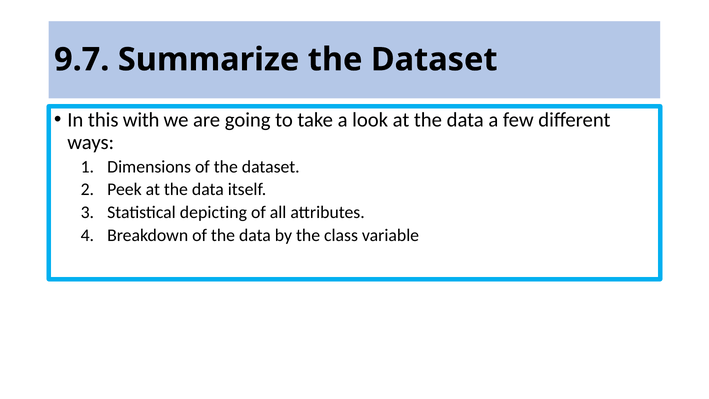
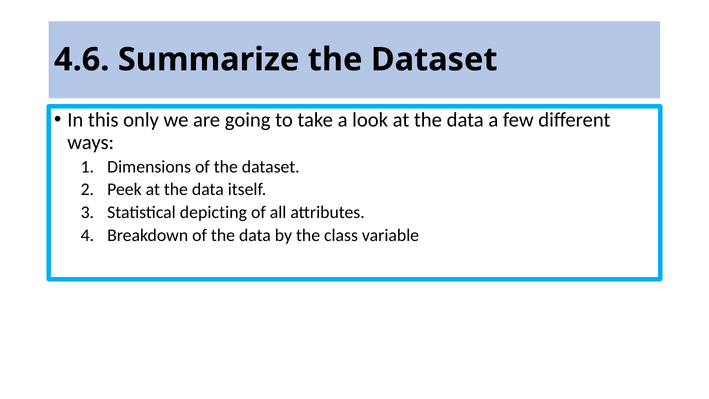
9.7: 9.7 -> 4.6 (82, 60)
with: with -> only (141, 120)
